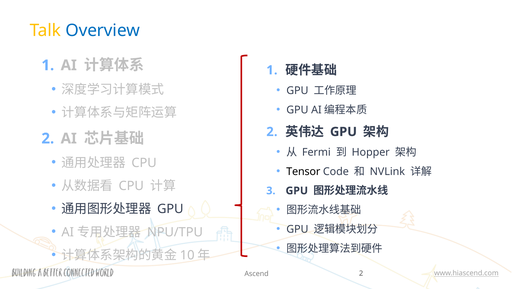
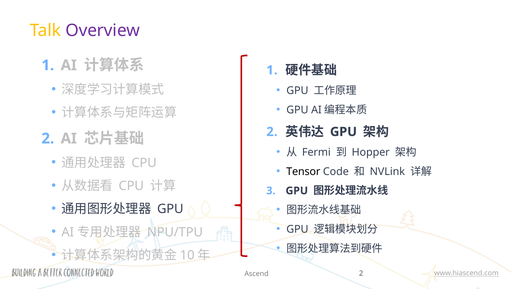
Overview colour: blue -> purple (103, 30)
